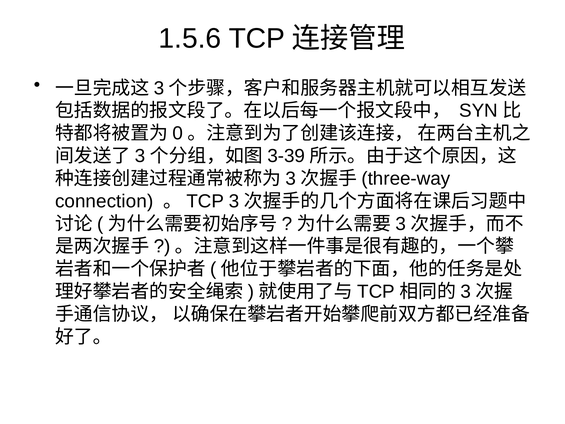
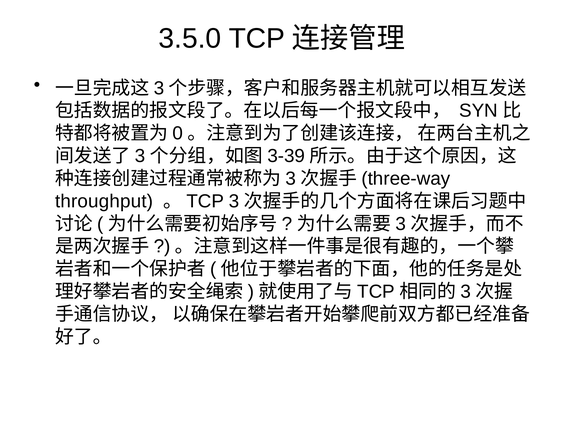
1.5.6: 1.5.6 -> 3.5.0 (190, 38)
connection: connection -> throughput (104, 201)
